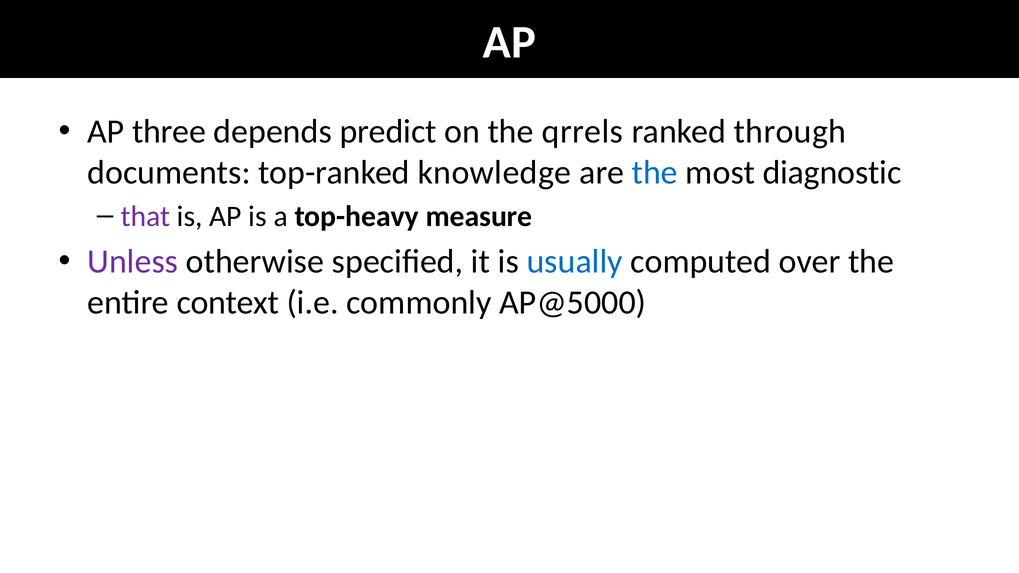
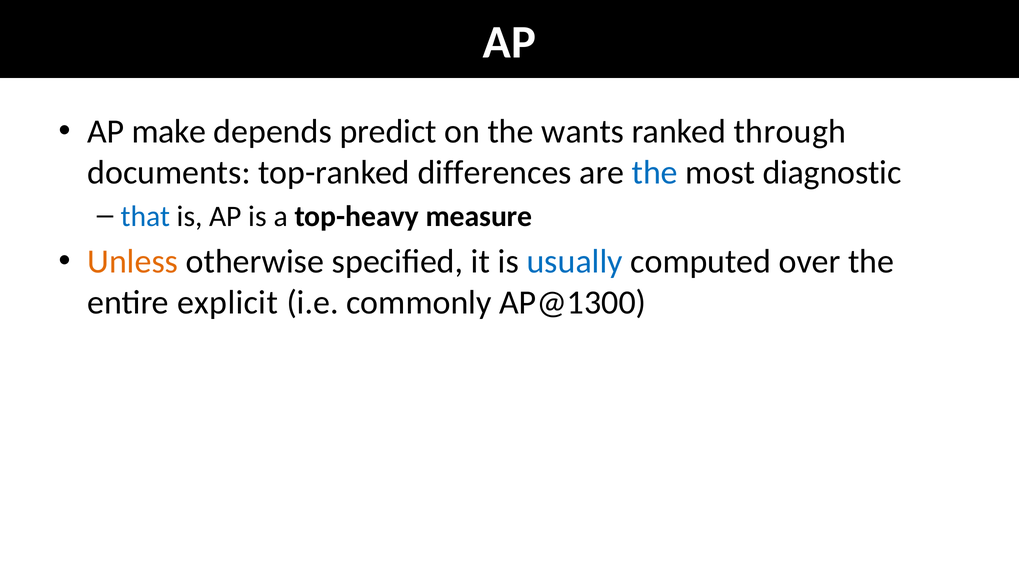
three: three -> make (169, 132)
qrrels: qrrels -> wants (583, 132)
knowledge: knowledge -> differences (495, 172)
that colour: purple -> blue (145, 216)
Unless colour: purple -> orange (133, 262)
context: context -> explicit (228, 302)
AP@5000: AP@5000 -> AP@1300 (573, 302)
